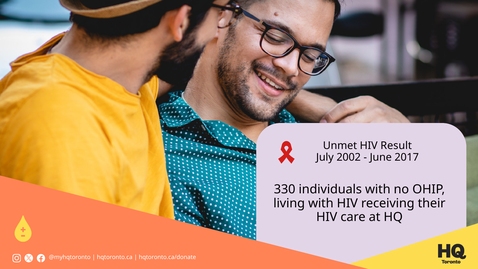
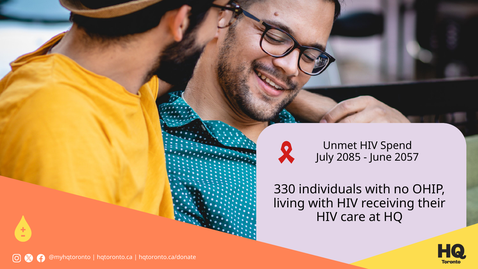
Result: Result -> Spend (396, 146)
2002: 2002 -> 2085 (349, 157)
2017: 2017 -> 2057 (407, 157)
